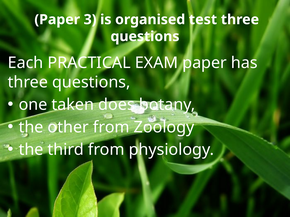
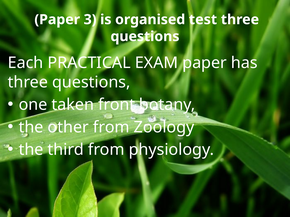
does: does -> front (117, 105)
